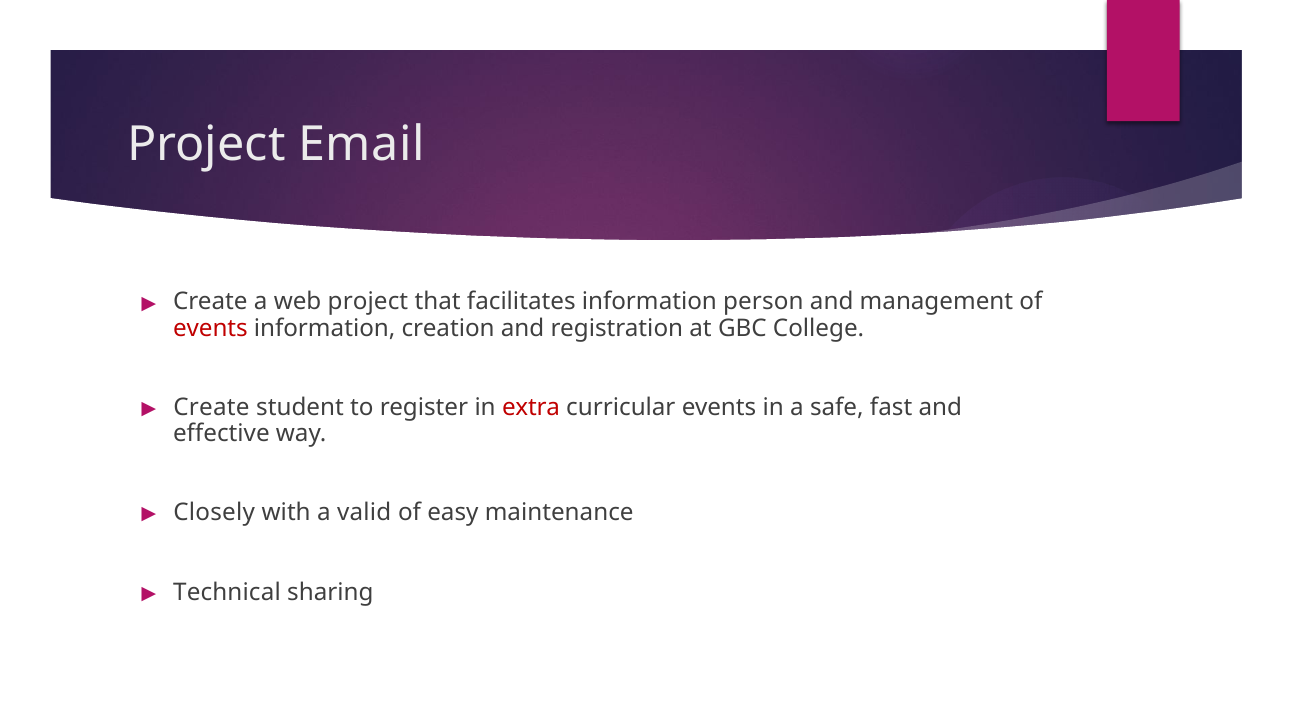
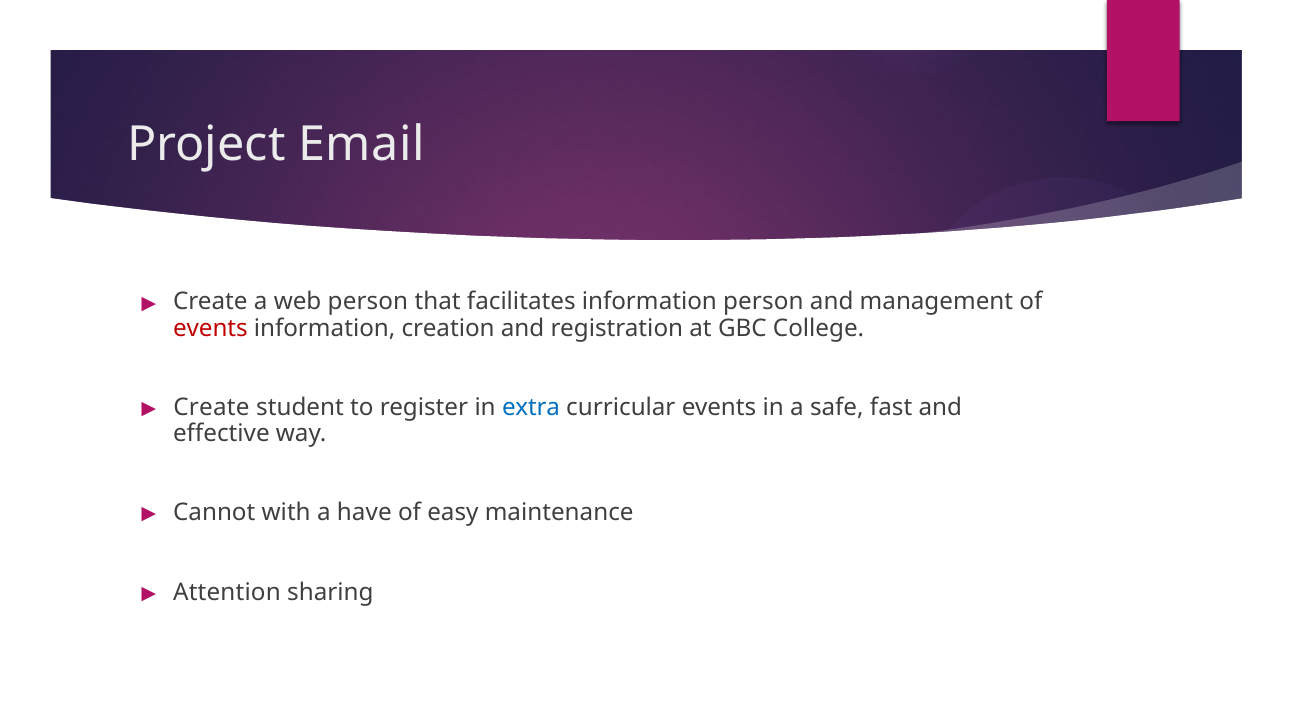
web project: project -> person (368, 302)
extra colour: red -> blue (531, 407)
Closely: Closely -> Cannot (214, 513)
valid: valid -> have (364, 513)
Technical: Technical -> Attention (227, 592)
